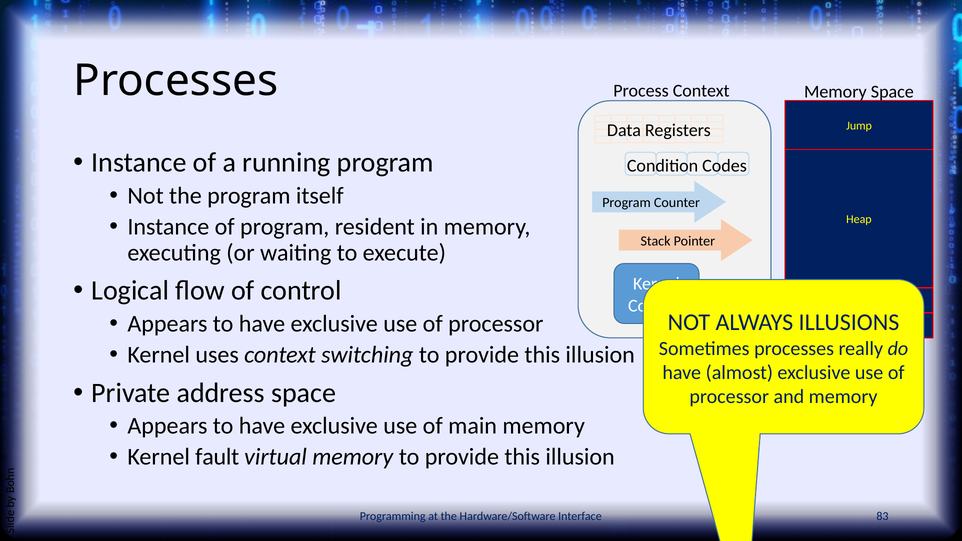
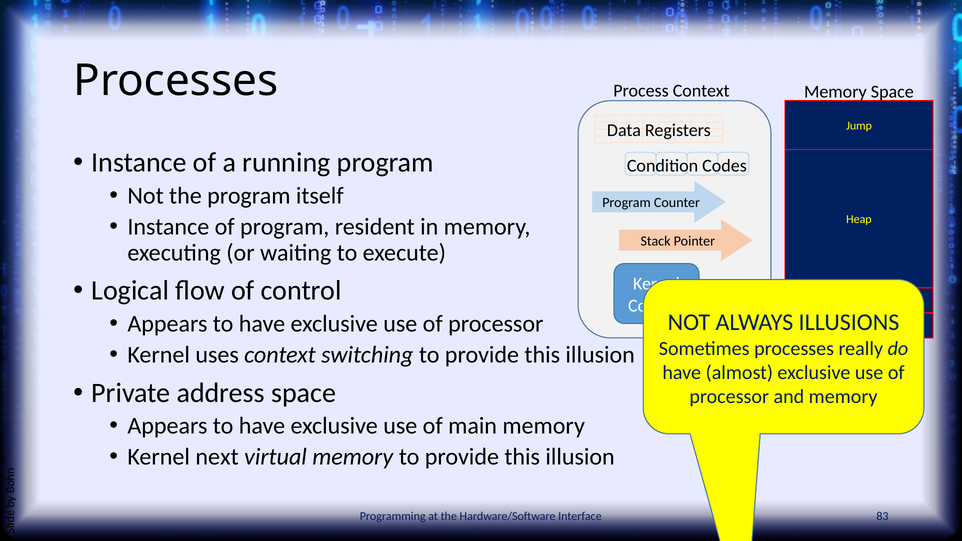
fault: fault -> next (217, 457)
